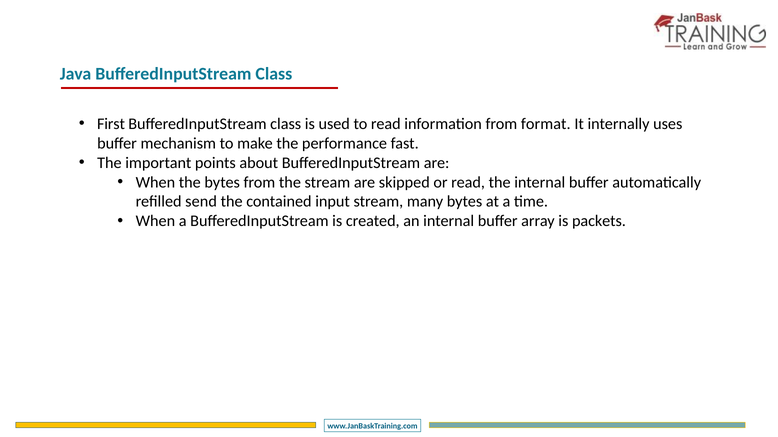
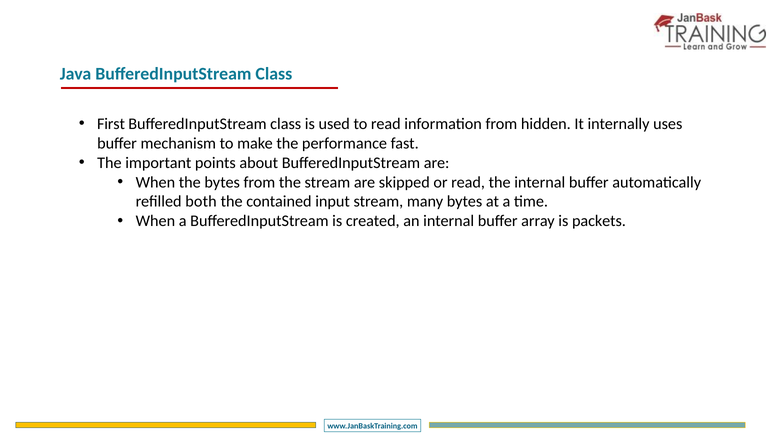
format: format -> hidden (546, 124)
send: send -> both (201, 202)
